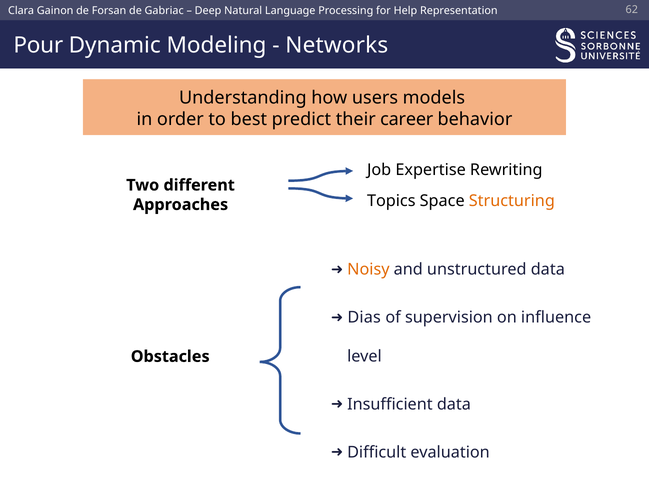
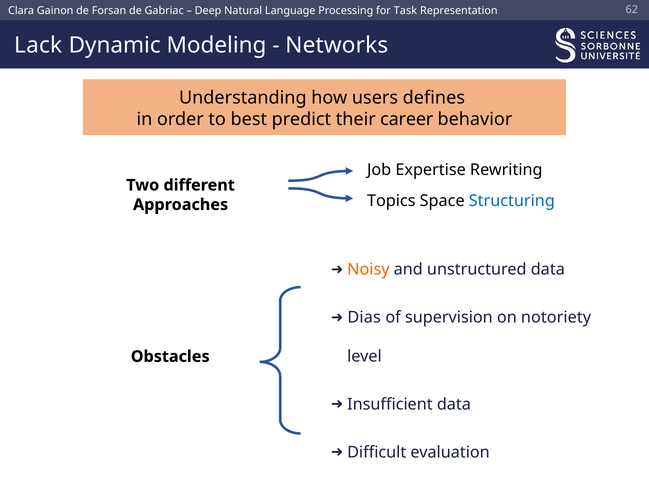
Help: Help -> Task (405, 10)
Pour: Pour -> Lack (38, 45)
models: models -> defines (434, 98)
Structuring colour: orange -> blue (512, 201)
influence: influence -> notoriety (556, 317)
